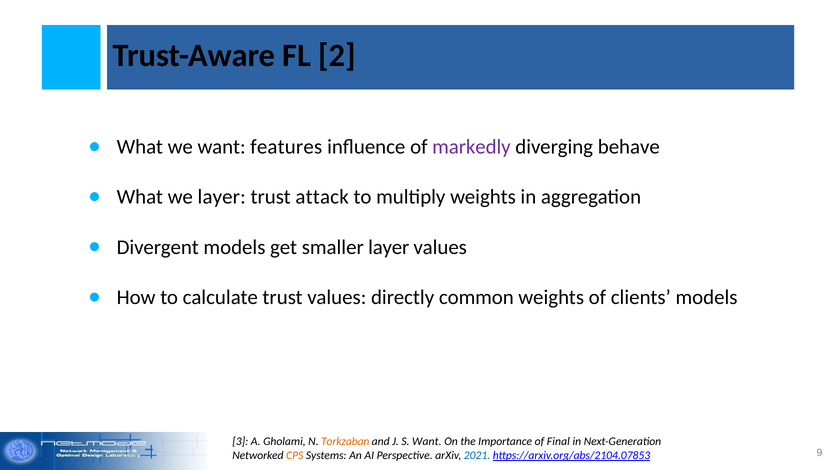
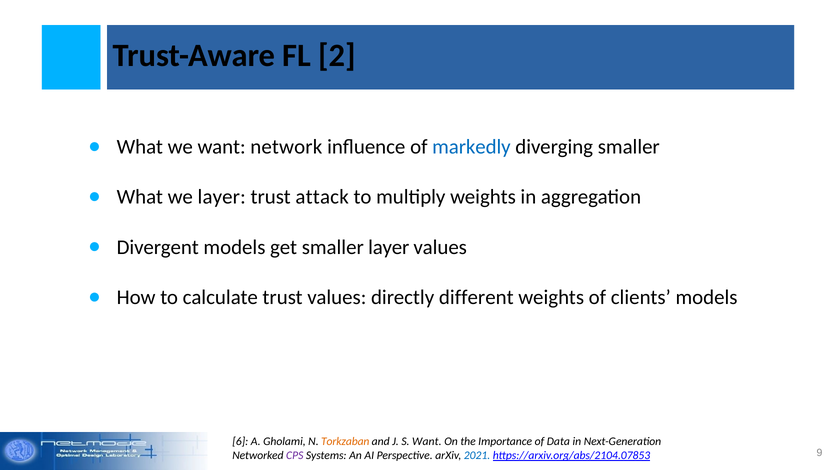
features: features -> network (286, 147)
markedly colour: purple -> blue (471, 147)
diverging behave: behave -> smaller (629, 147)
common: common -> different (476, 297)
3: 3 -> 6 (240, 442)
Final: Final -> Data (558, 442)
CPS colour: orange -> purple (295, 456)
